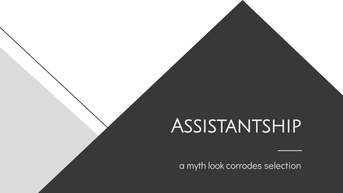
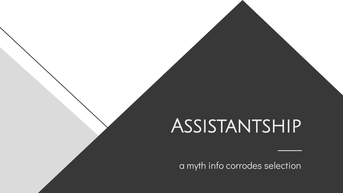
look: look -> info (216, 166)
